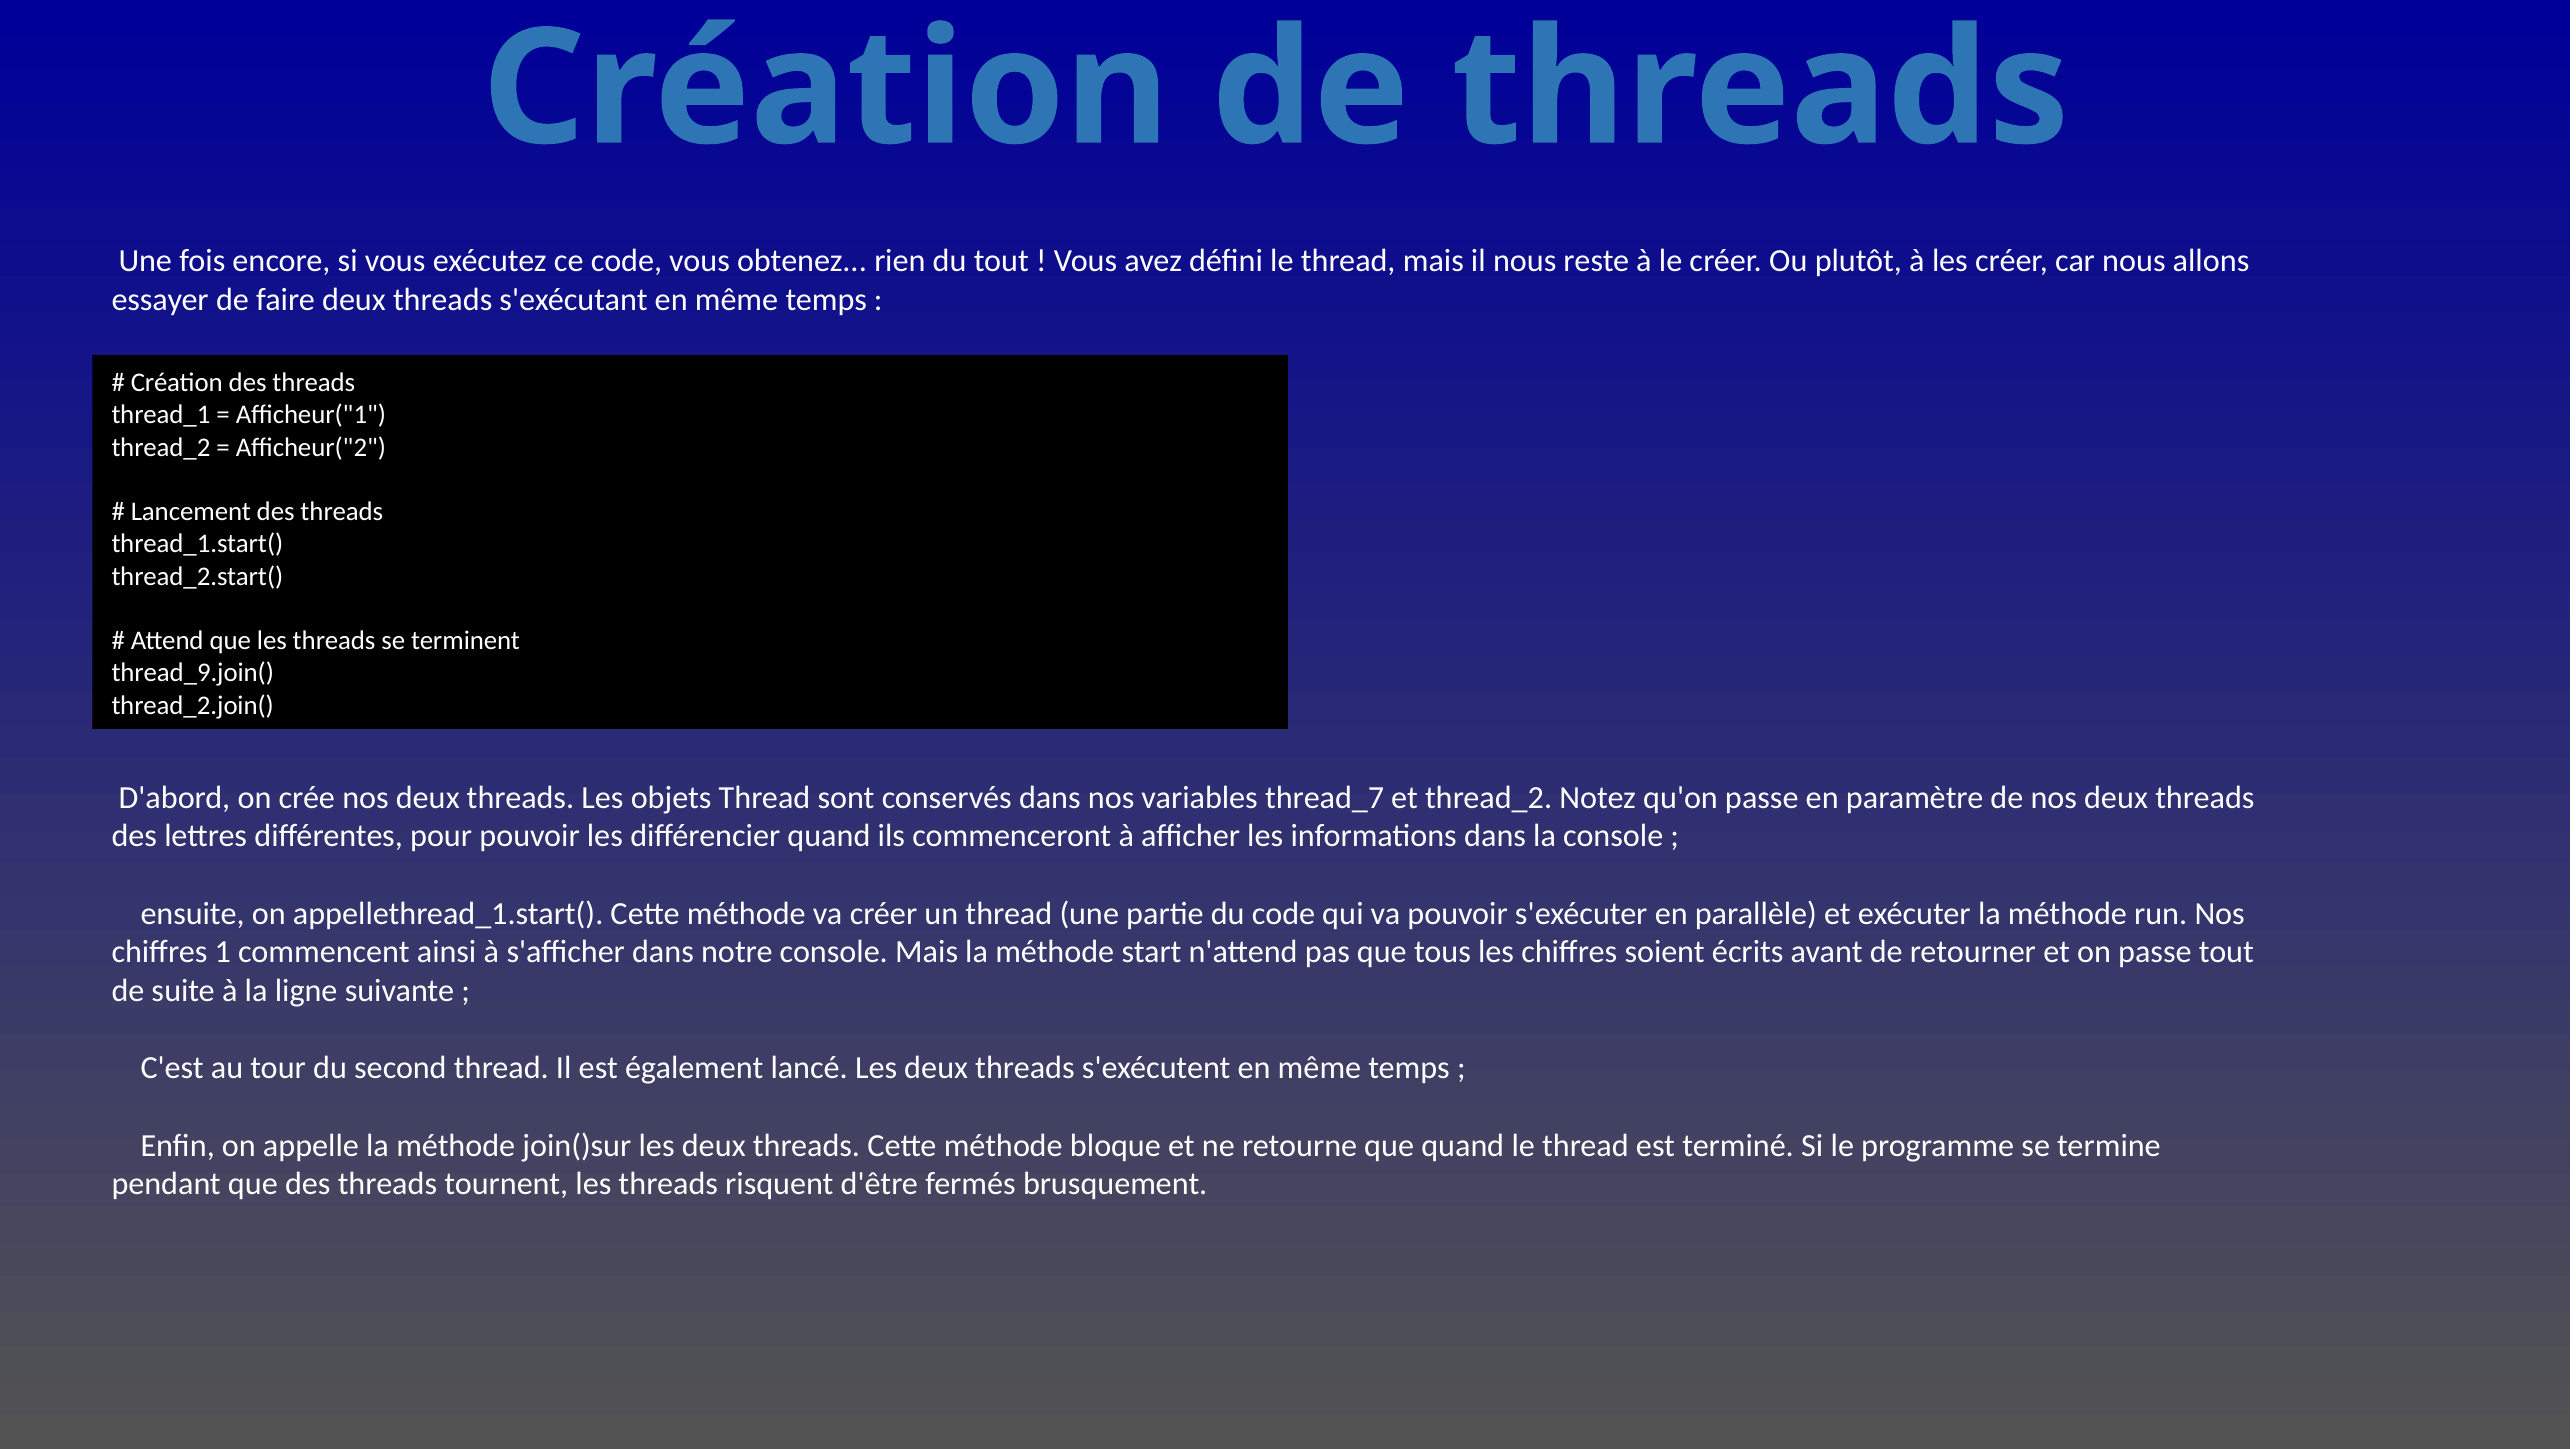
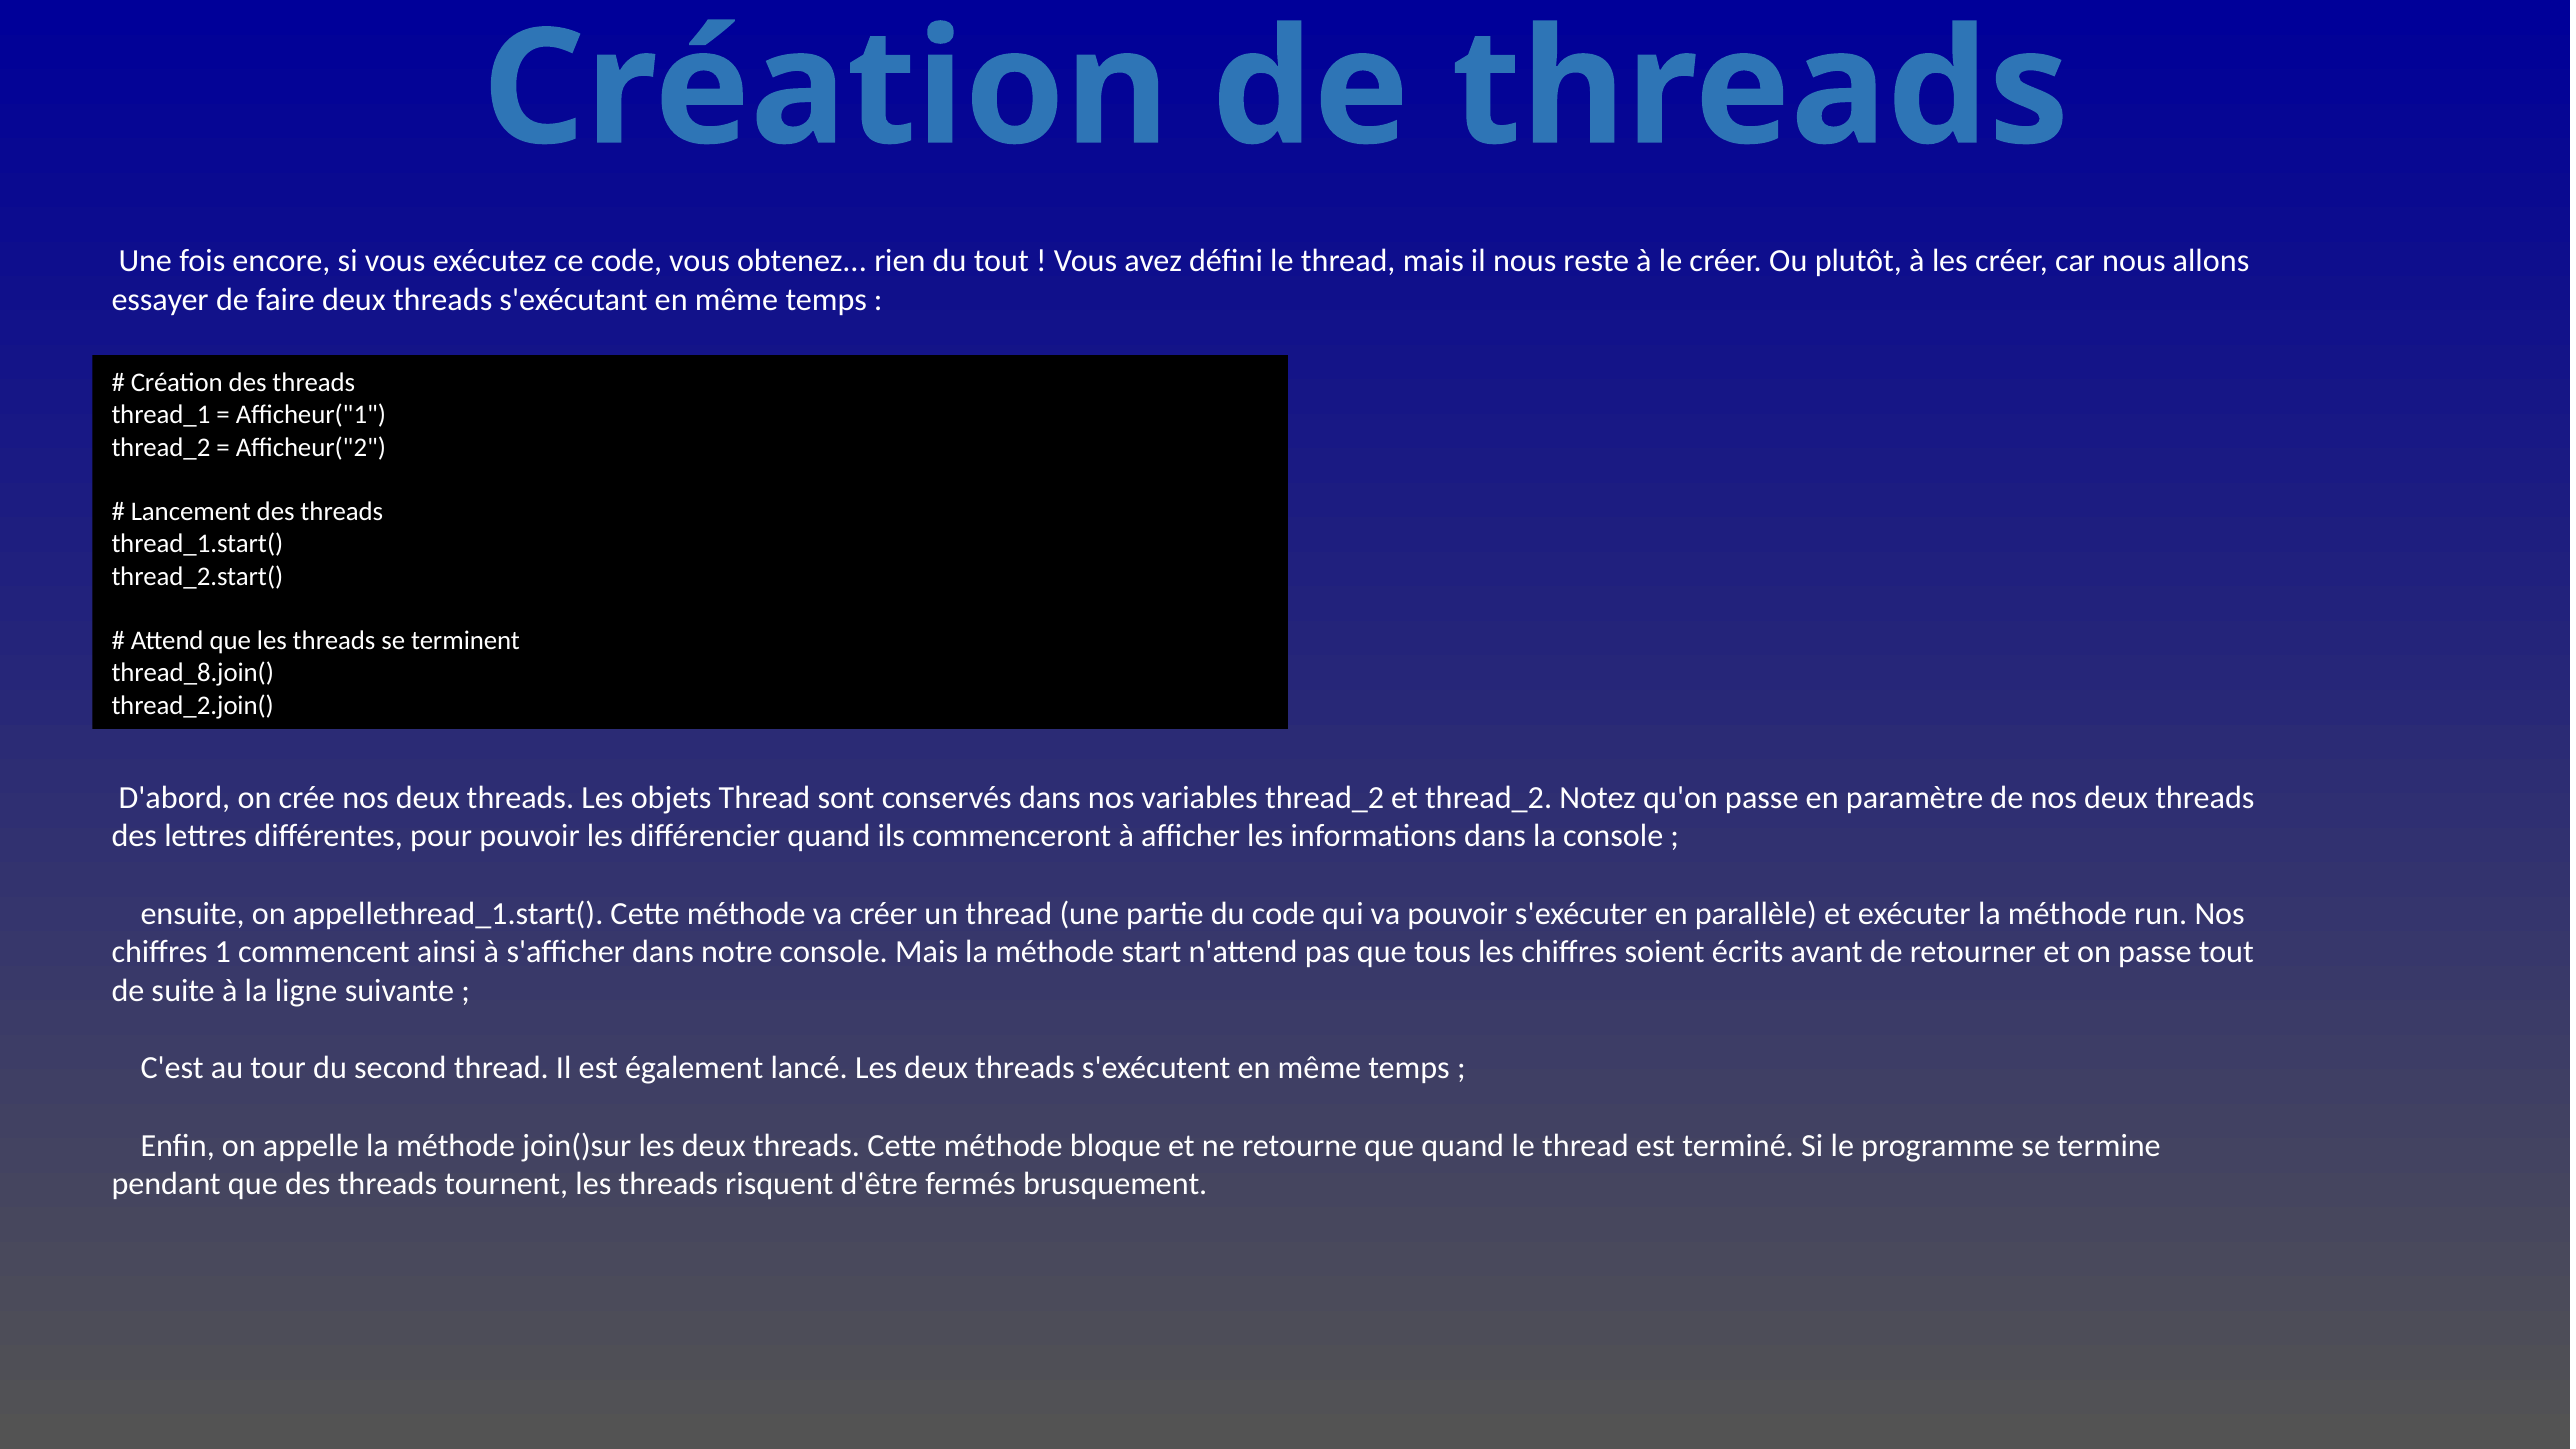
thread_9.join(: thread_9.join( -> thread_8.join( (193, 673)
variables thread_7: thread_7 -> thread_2 (1325, 798)
